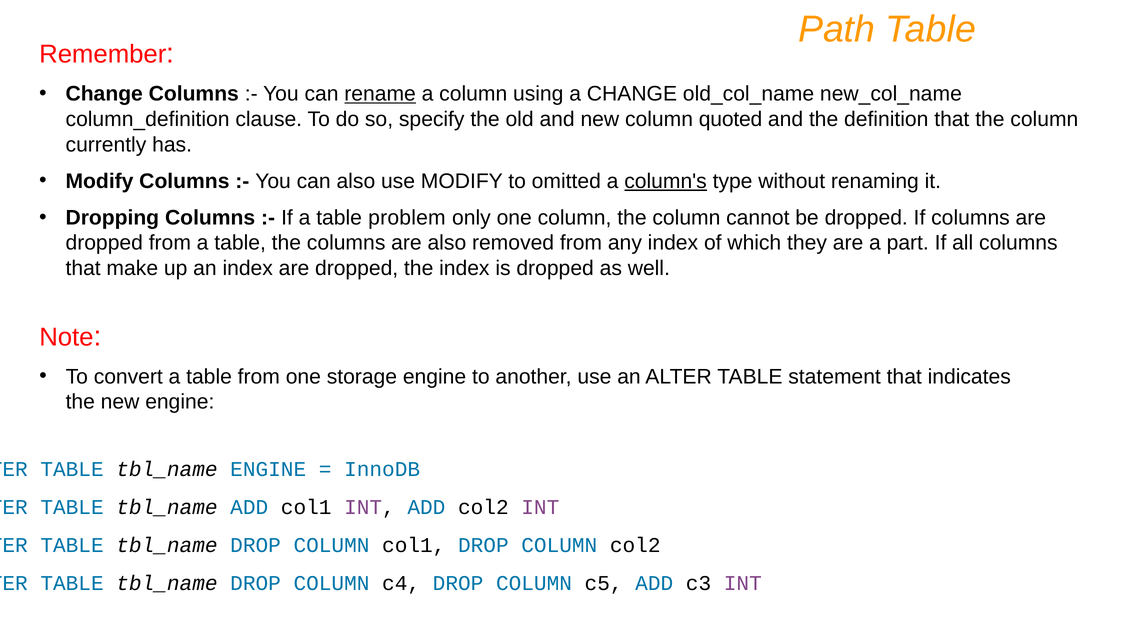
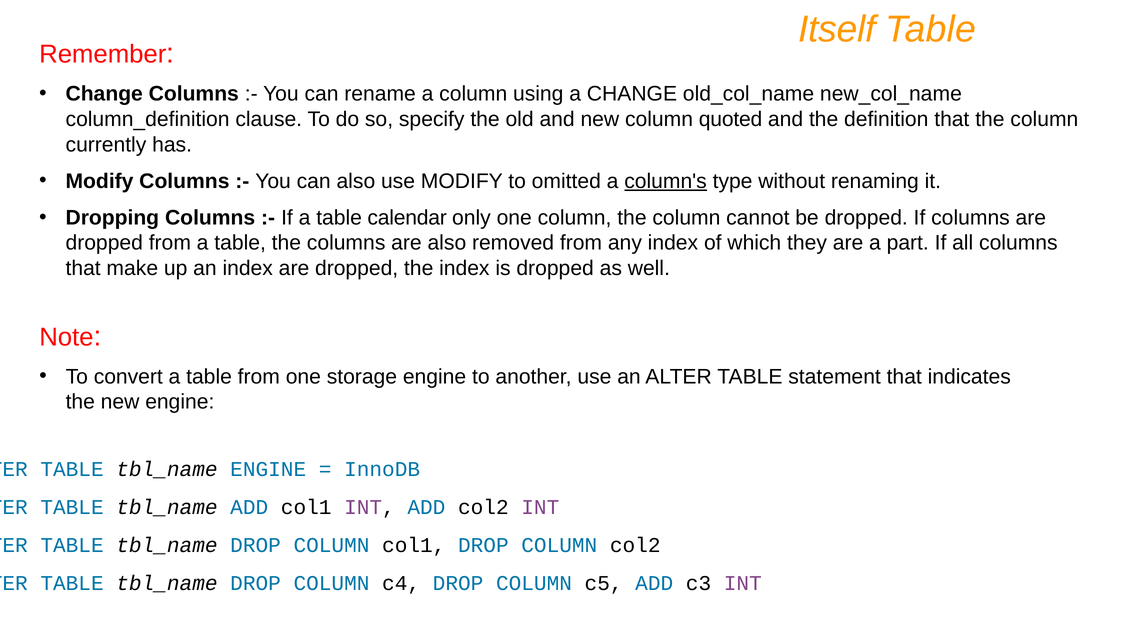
Path: Path -> Itself (837, 29)
rename underline: present -> none (380, 94)
problem: problem -> calendar (407, 218)
